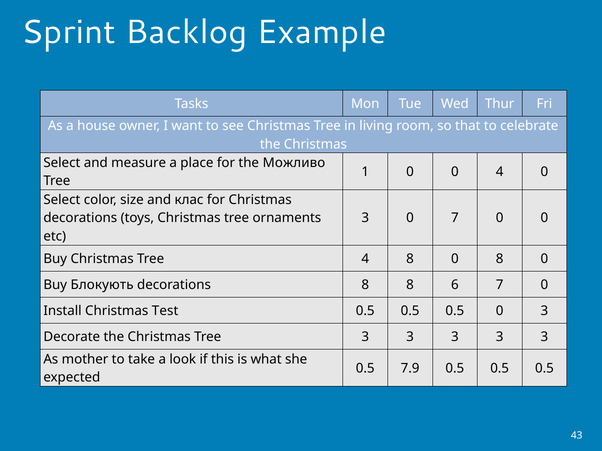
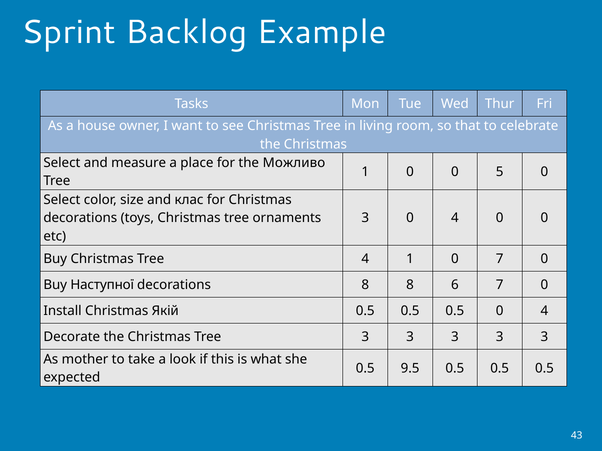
0 4: 4 -> 5 (500, 172)
3 0 7: 7 -> 4 (455, 218)
4 8: 8 -> 1 (410, 259)
0 8: 8 -> 7 (500, 259)
Блокують: Блокують -> Наступної (102, 285)
Test: Test -> Якій (165, 311)
0.5 0 3: 3 -> 4 (544, 311)
7.9: 7.9 -> 9.5 (410, 369)
